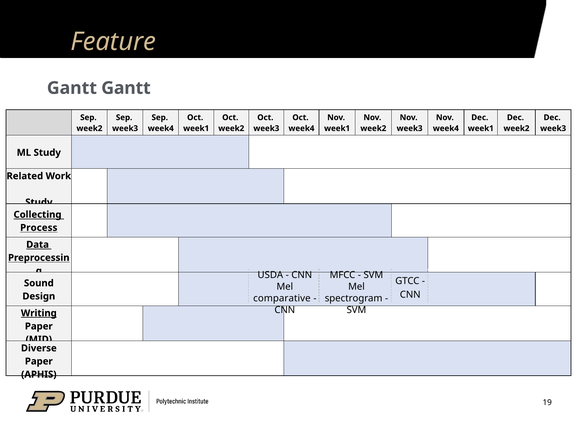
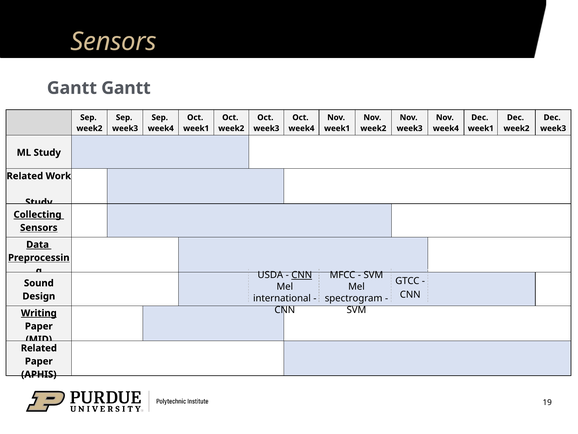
Feature: Feature -> Sensors (113, 42)
Process: Process -> Sensors (39, 227)
CNN underline: none -> present (302, 275)
comparative: comparative -> international (282, 298)
Diverse: Diverse -> Related (39, 348)
